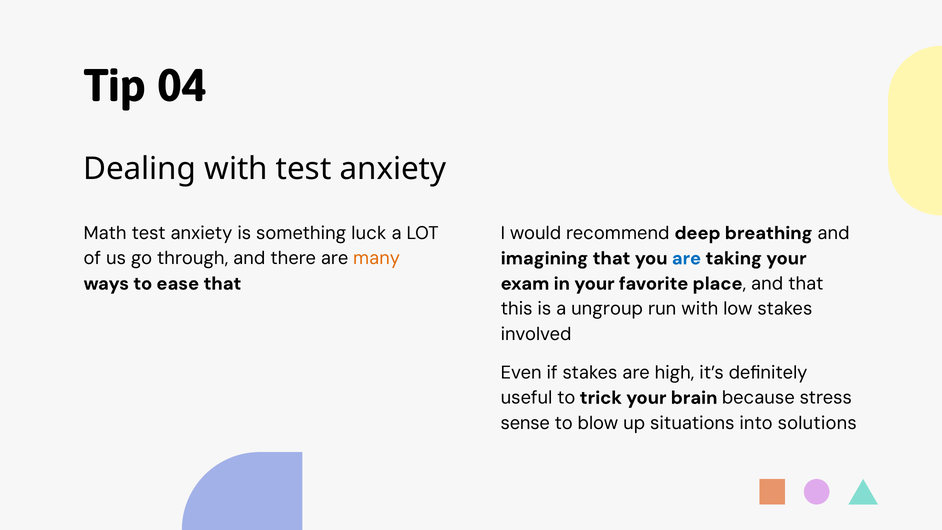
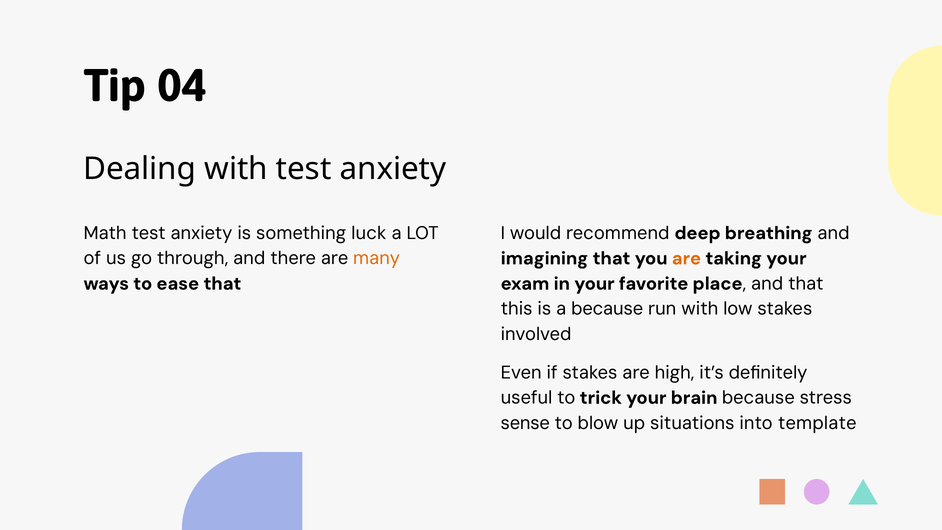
are colour: blue -> orange (686, 258)
a ungroup: ungroup -> because (607, 309)
solutions: solutions -> template (817, 423)
